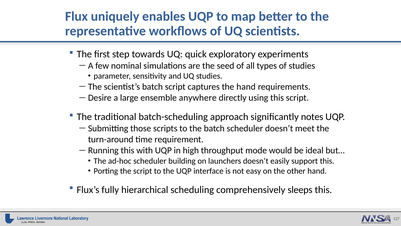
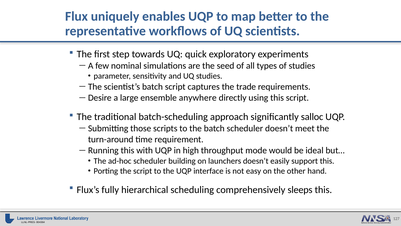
the hand: hand -> trade (246, 87)
notes: notes -> salloc (312, 117)
